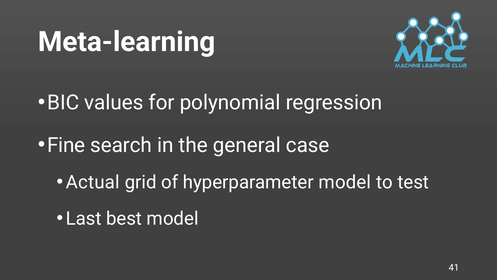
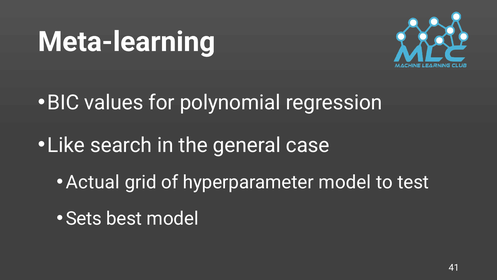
Fine: Fine -> Like (66, 145)
Last: Last -> Sets (84, 218)
